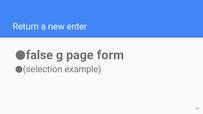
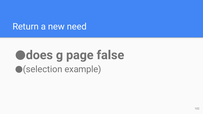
enter: enter -> need (77, 27)
false: false -> does (39, 55)
form: form -> false (110, 55)
